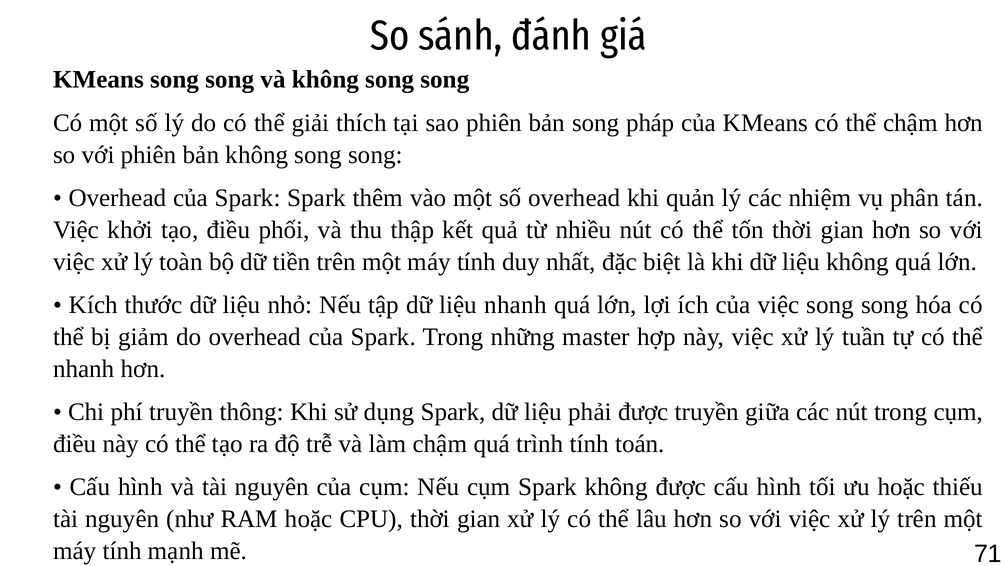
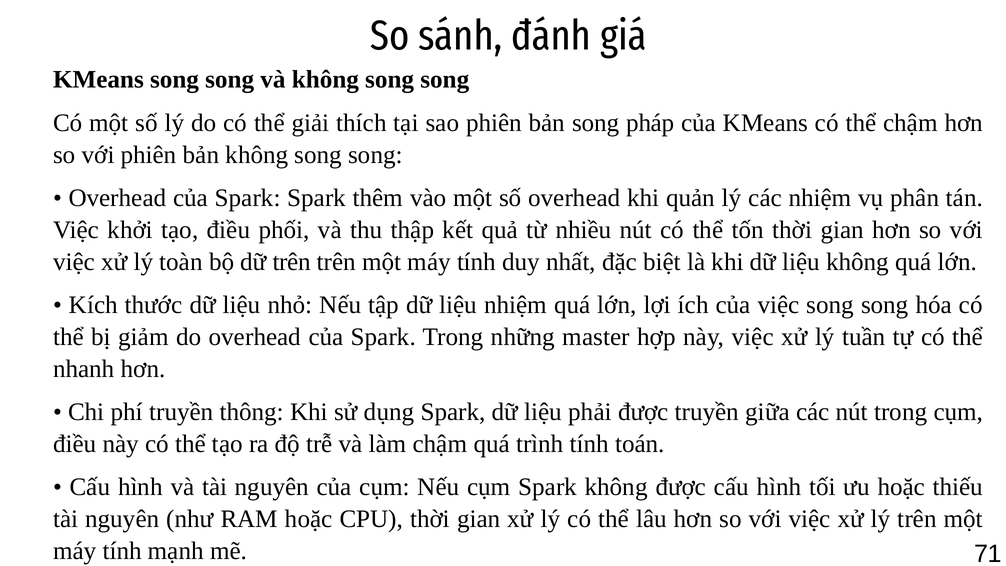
dữ tiền: tiền -> trên (292, 262)
liệu nhanh: nhanh -> nhiệm (516, 305)
